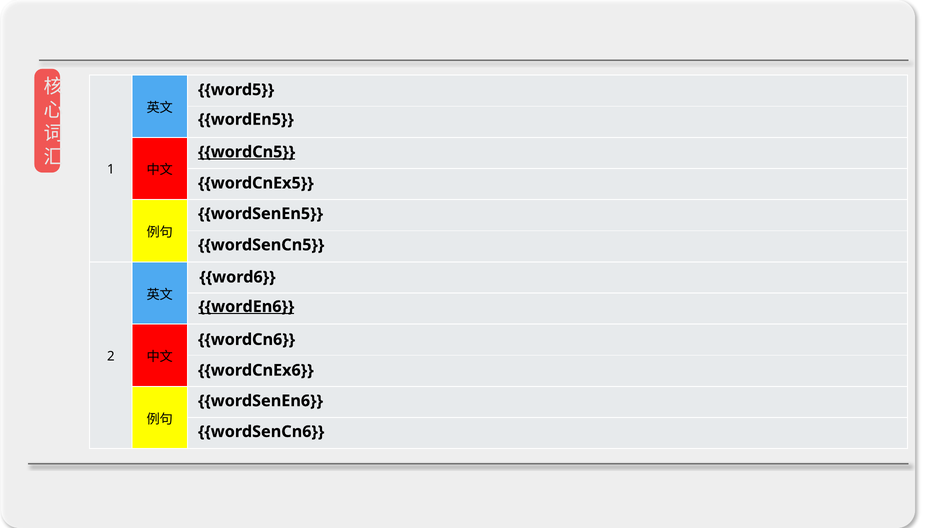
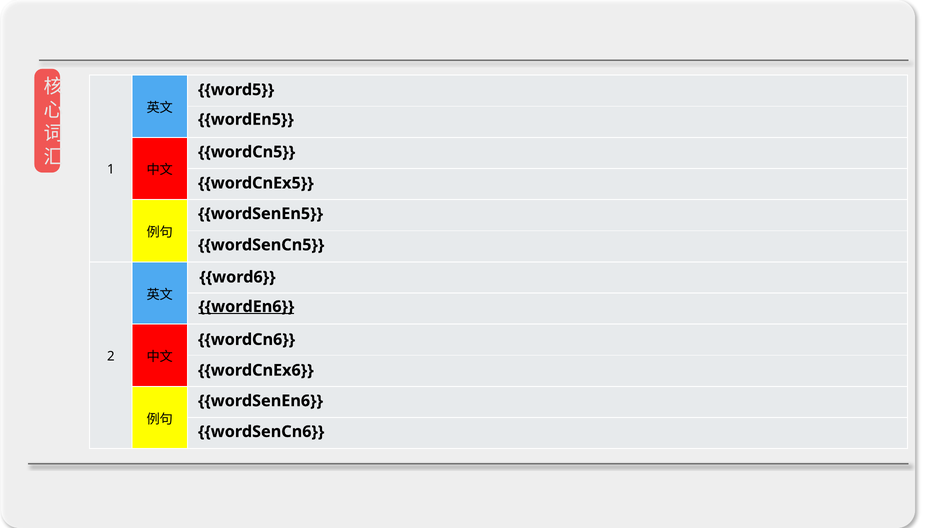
wordCn5 underline: present -> none (247, 152)
